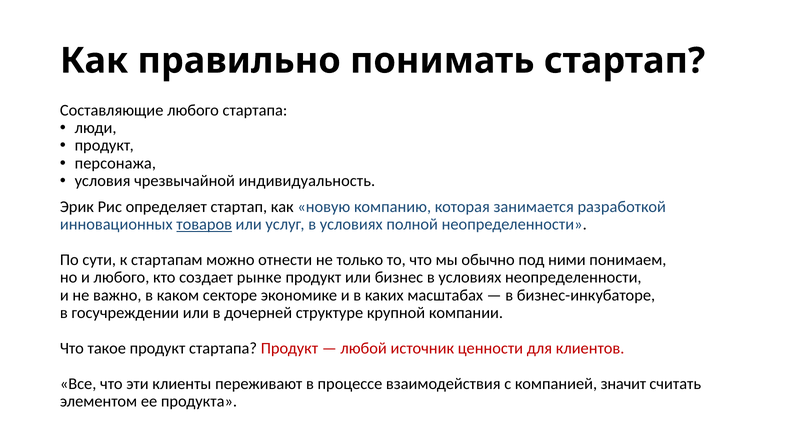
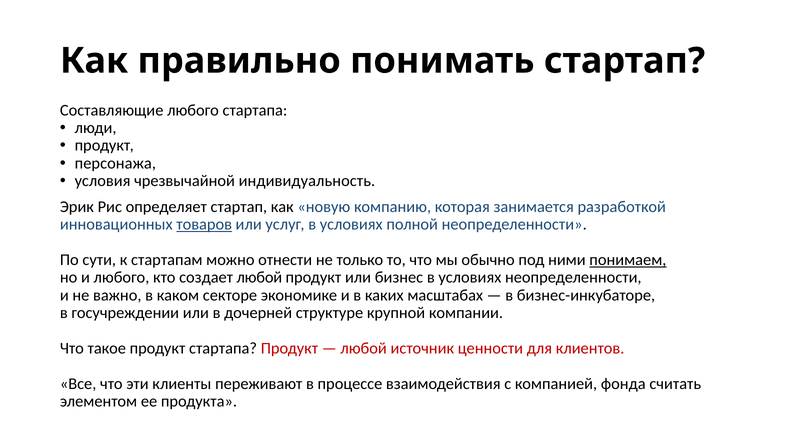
понимаем underline: none -> present (628, 260)
создает рынке: рынке -> любой (259, 278)
значит: значит -> фонда (623, 384)
